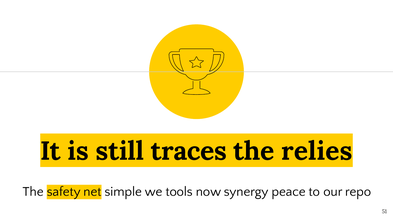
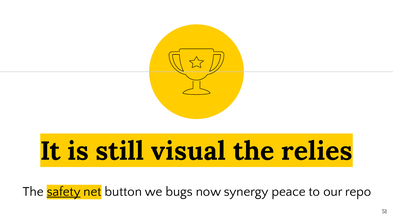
traces: traces -> visual (188, 151)
safety underline: none -> present (64, 192)
simple: simple -> button (123, 192)
tools: tools -> bugs (179, 192)
